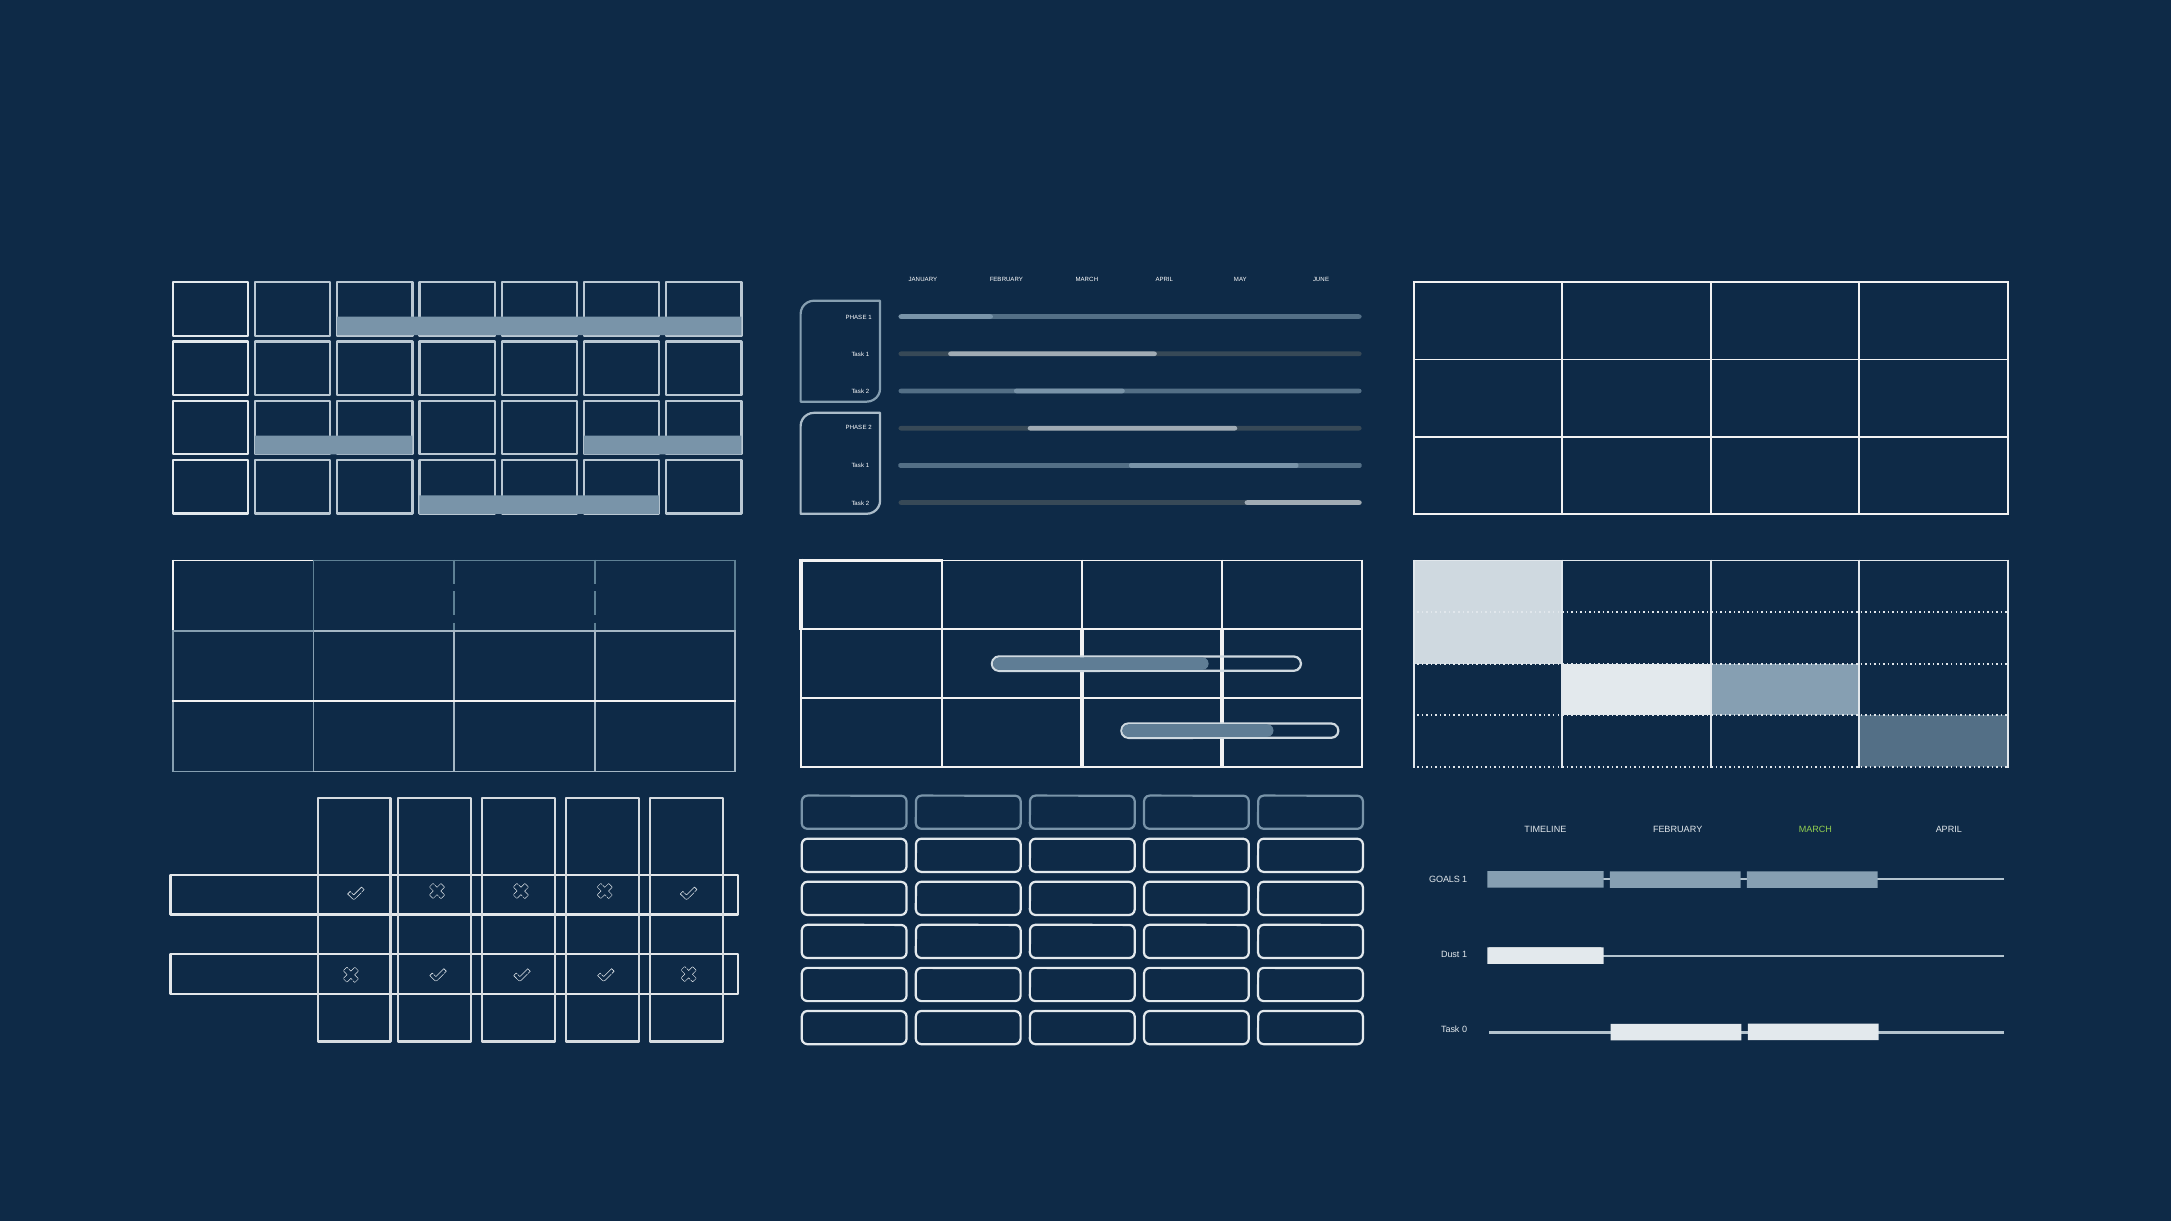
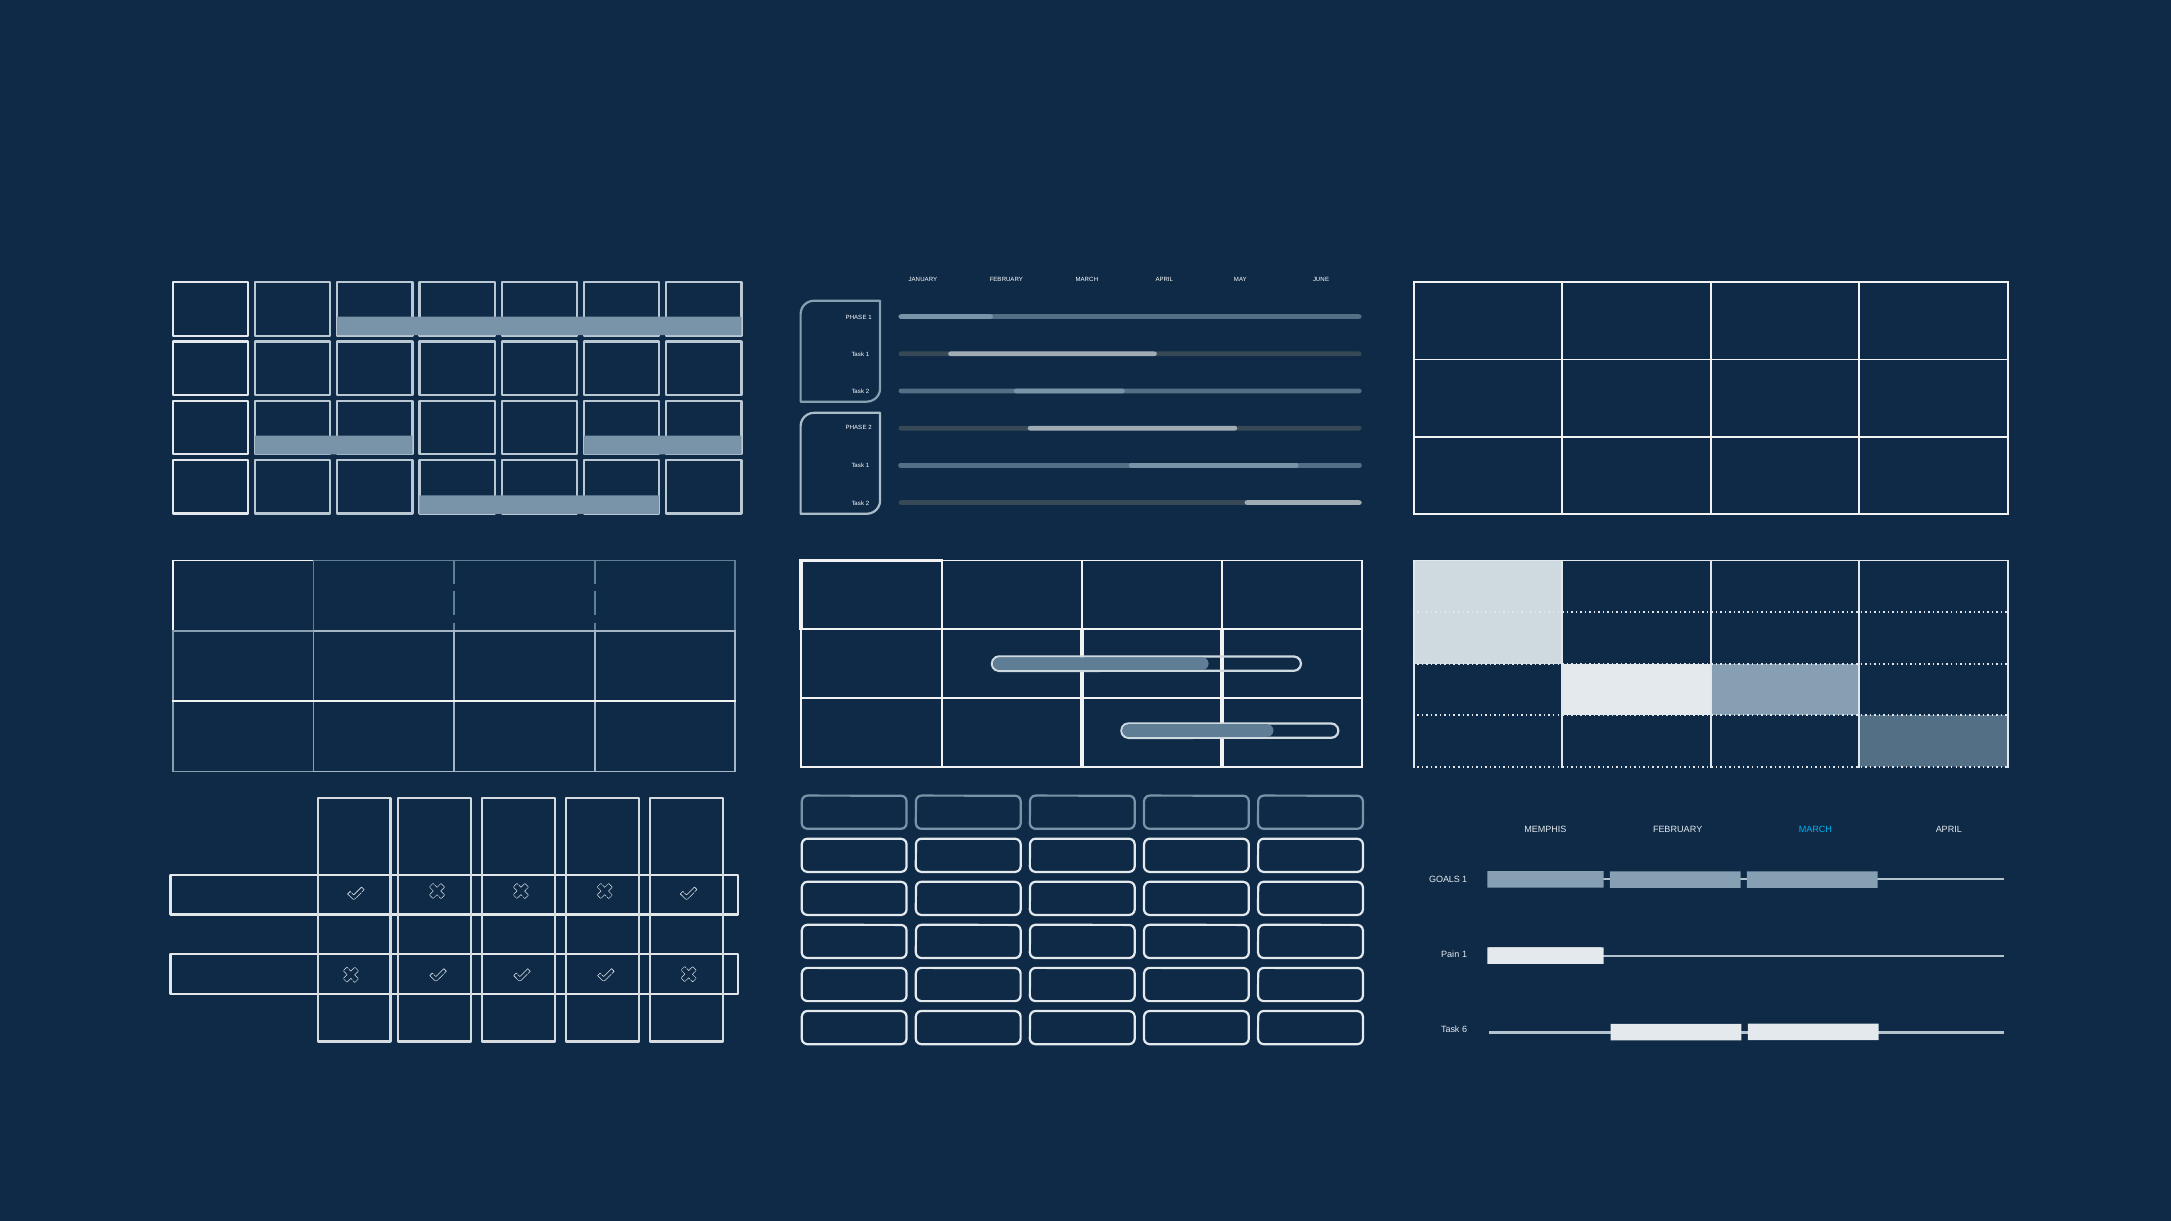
TIMELINE: TIMELINE -> MEMPHIS (1545, 830)
MARCH colour: light green -> light blue (1815, 830)
Dust: Dust -> Pain (1450, 955)
0: 0 -> 6 (1465, 1030)
